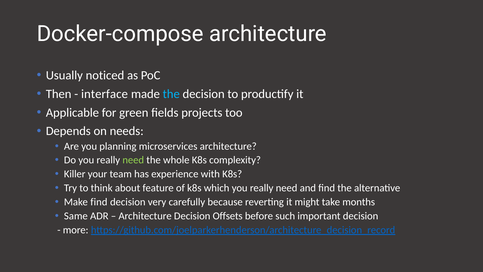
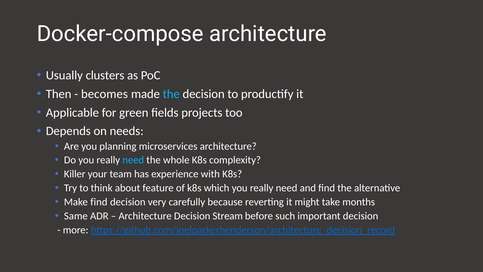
noticed: noticed -> clusters (105, 75)
interface: interface -> becomes (104, 94)
need colour: light green -> light blue (133, 160)
Offsets: Offsets -> Stream (228, 216)
